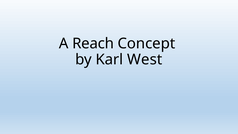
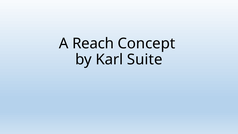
West: West -> Suite (145, 59)
